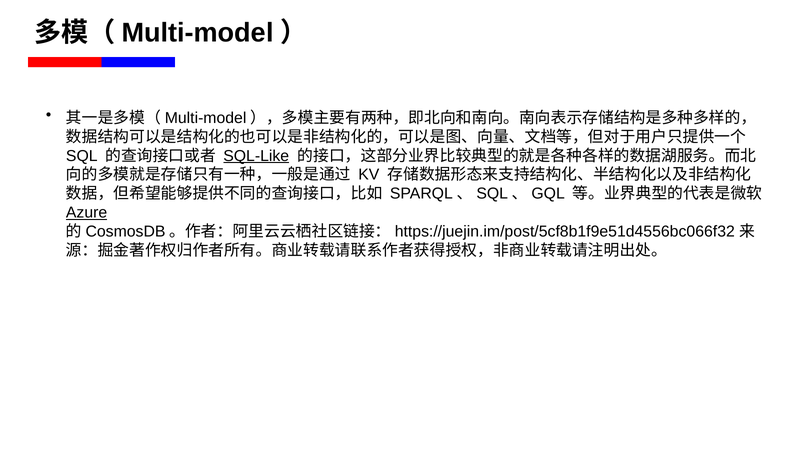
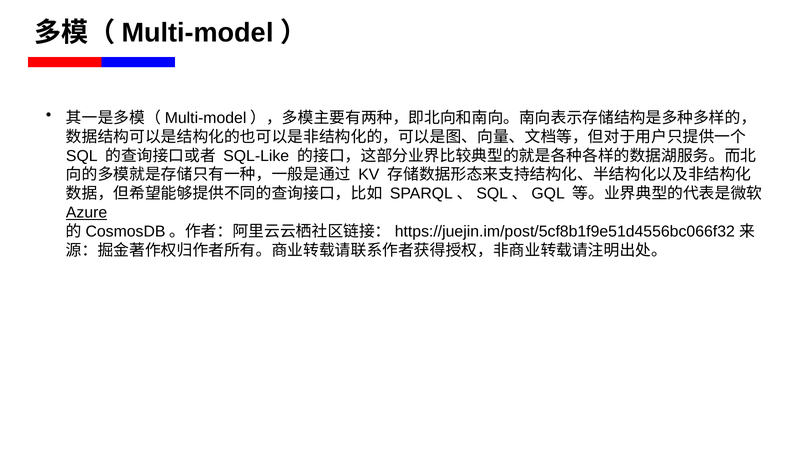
SQL-Like underline: present -> none (256, 156)
